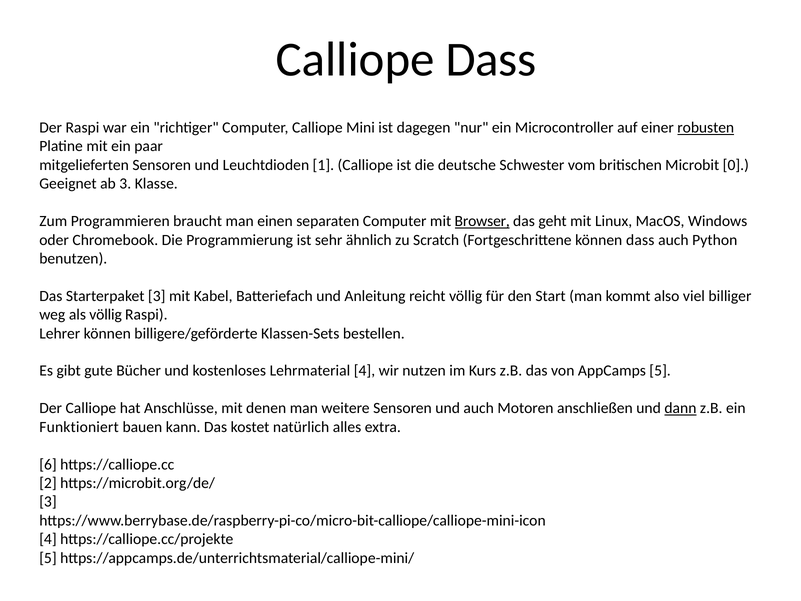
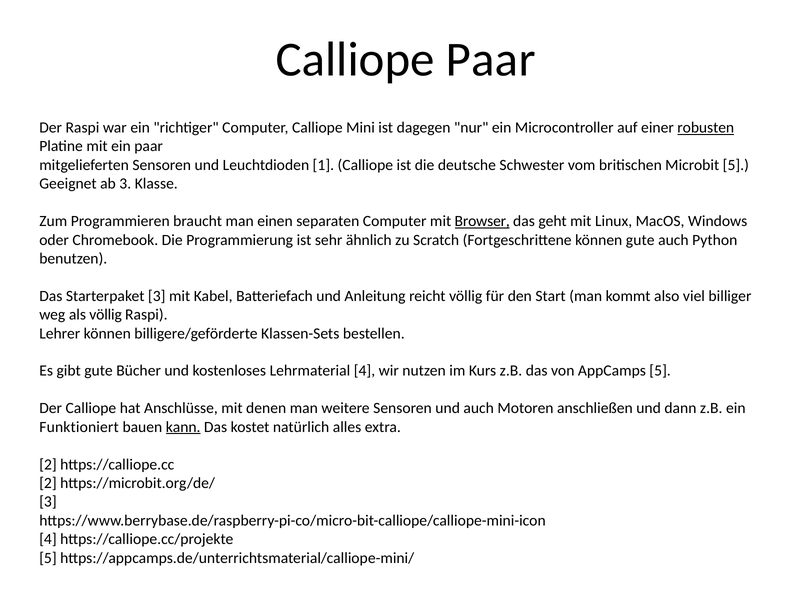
Calliope Dass: Dass -> Paar (491, 59)
Microbit 0: 0 -> 5 (736, 165)
können dass: dass -> gute (640, 240)
dann underline: present -> none (680, 408)
kann underline: none -> present (183, 427)
6: 6 -> 2 (48, 464)
